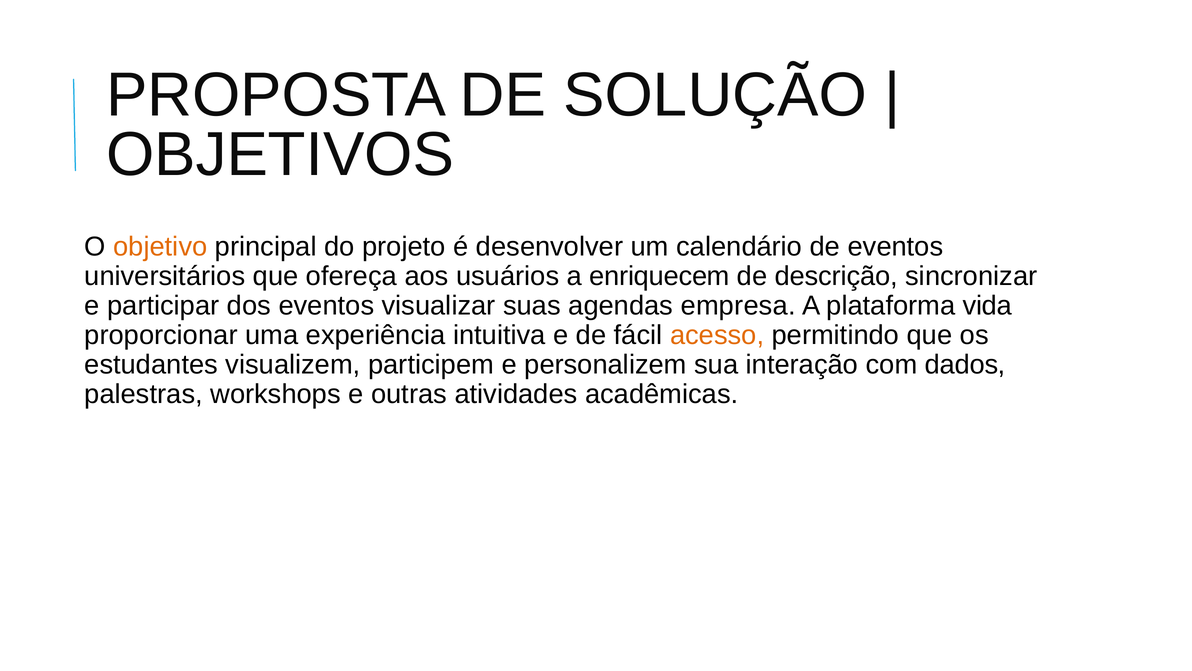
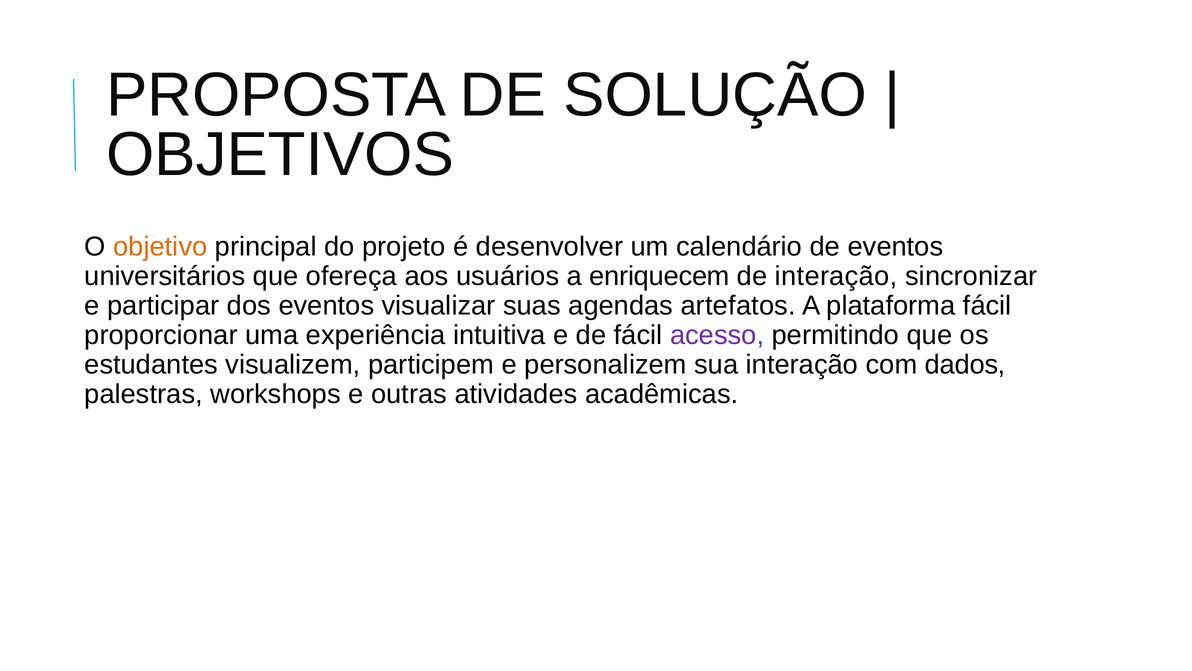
de descrição: descrição -> interação (836, 276)
empresa: empresa -> artefatos (738, 305)
plataforma vida: vida -> fácil (987, 305)
acesso colour: orange -> purple (717, 335)
